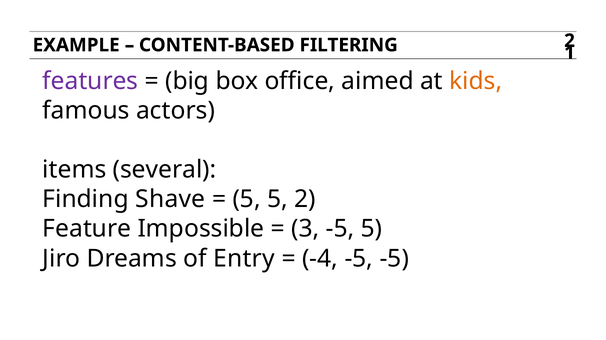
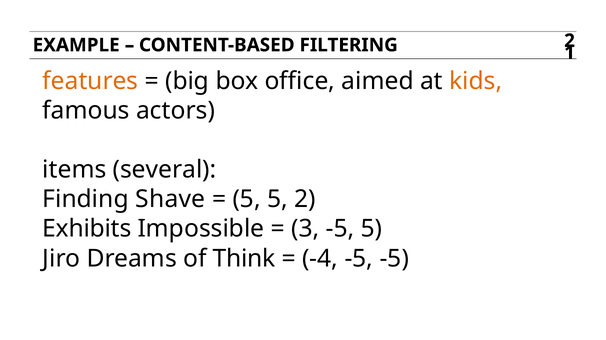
features colour: purple -> orange (90, 81)
Feature: Feature -> Exhibits (87, 229)
Entry: Entry -> Think (244, 259)
